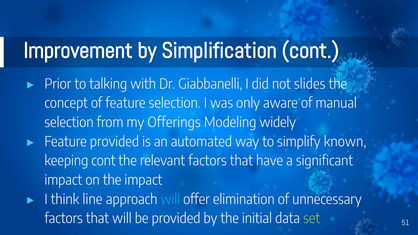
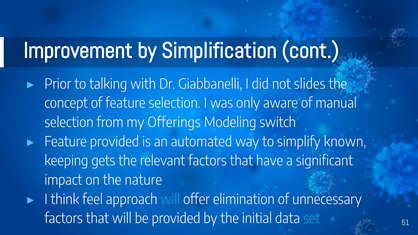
widely: widely -> switch (278, 123)
keeping cont: cont -> gets (103, 161)
the impact: impact -> nature (143, 180)
line: line -> feel (93, 200)
set colour: light green -> light blue (312, 219)
